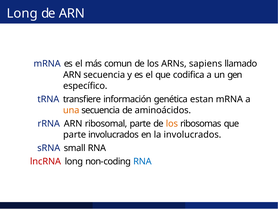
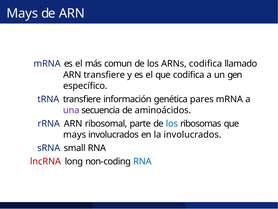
Long: Long -> Mays (22, 13)
ARNs sapiens: sapiens -> codifica (206, 64)
ARN secuencia: secuencia -> transfiere (104, 75)
estan: estan -> pares (202, 99)
una colour: orange -> purple (71, 110)
los colour: orange -> blue (172, 123)
parte: parte -> mays (75, 135)
